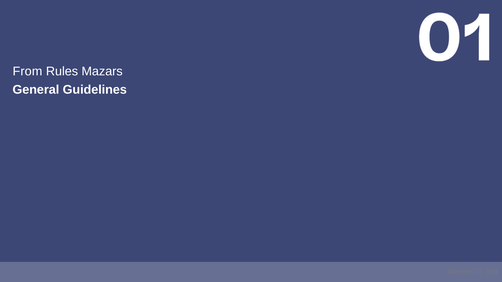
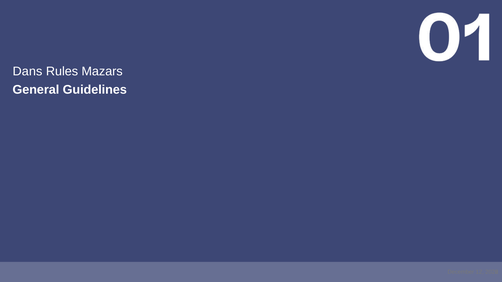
From: From -> Dans (27, 71)
